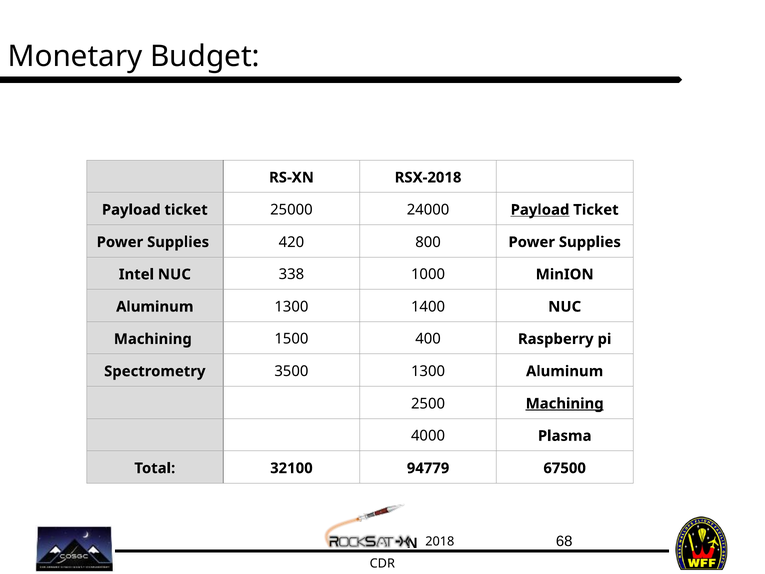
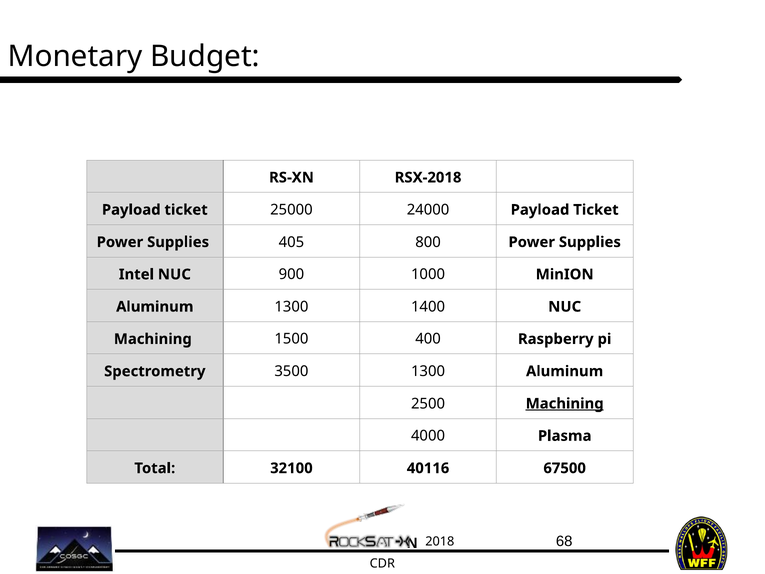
Payload underline: present -> none (540, 210)
420: 420 -> 405 (291, 242)
338: 338 -> 900 (291, 274)
94779: 94779 -> 40116 (428, 468)
